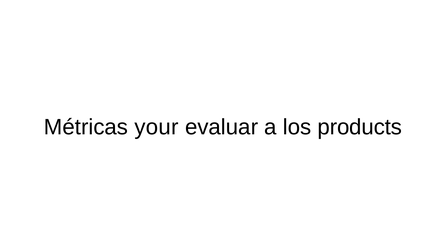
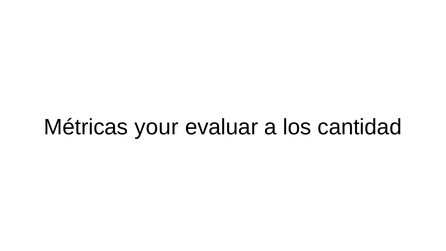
products: products -> cantidad (360, 127)
